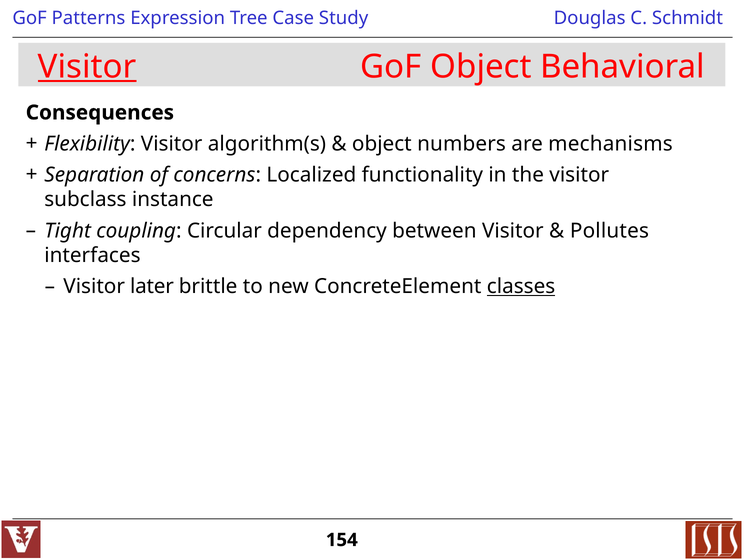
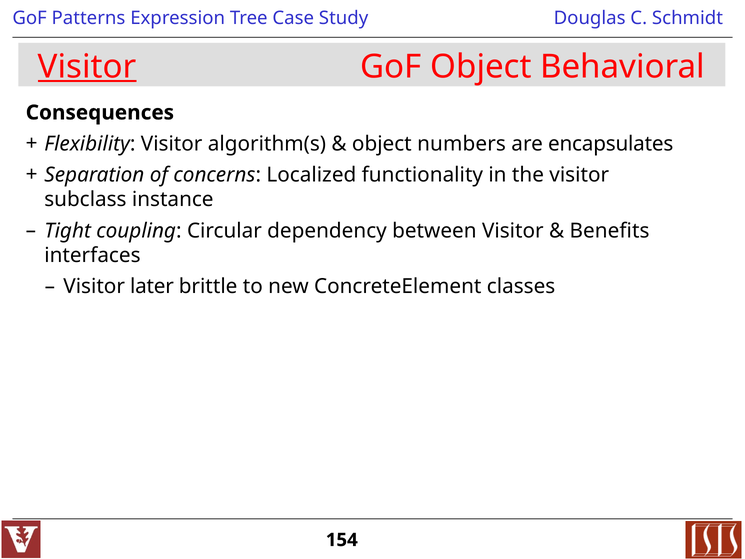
mechanisms: mechanisms -> encapsulates (611, 144)
Pollutes: Pollutes -> Benefits (609, 231)
classes underline: present -> none (521, 287)
